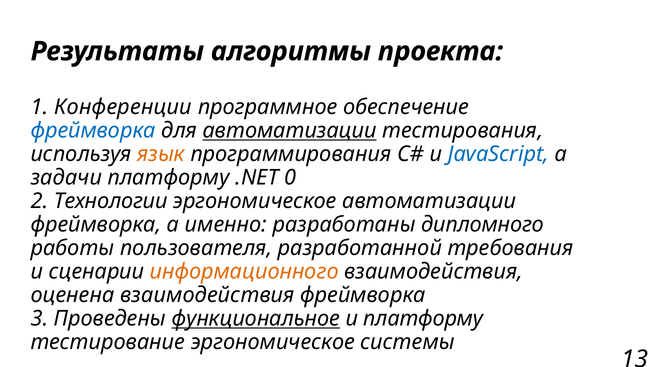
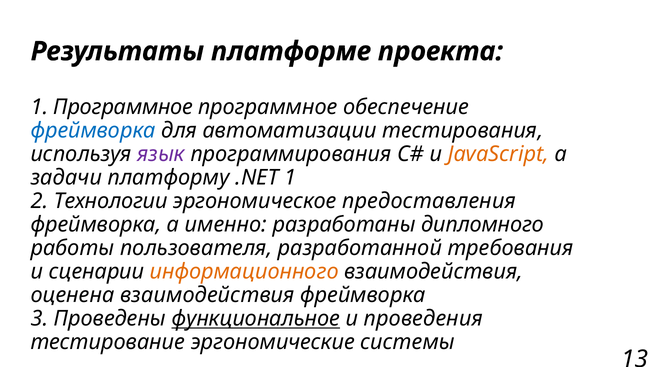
алгоритмы: алгоритмы -> платформе (291, 51)
1 Конференции: Конференции -> Программное (123, 107)
автоматизации underline: present -> none (290, 131)
язык colour: orange -> purple (161, 154)
JavaScript colour: blue -> orange (498, 154)
.NET 0: 0 -> 1 (290, 178)
эргономическое автоматизации: автоматизации -> предоставления (429, 201)
и платформу: платформу -> проведения (423, 319)
тестирование эргономическое: эргономическое -> эргономические (273, 343)
